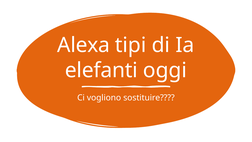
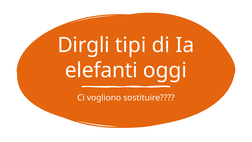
Alexa: Alexa -> Dirgli (84, 45)
